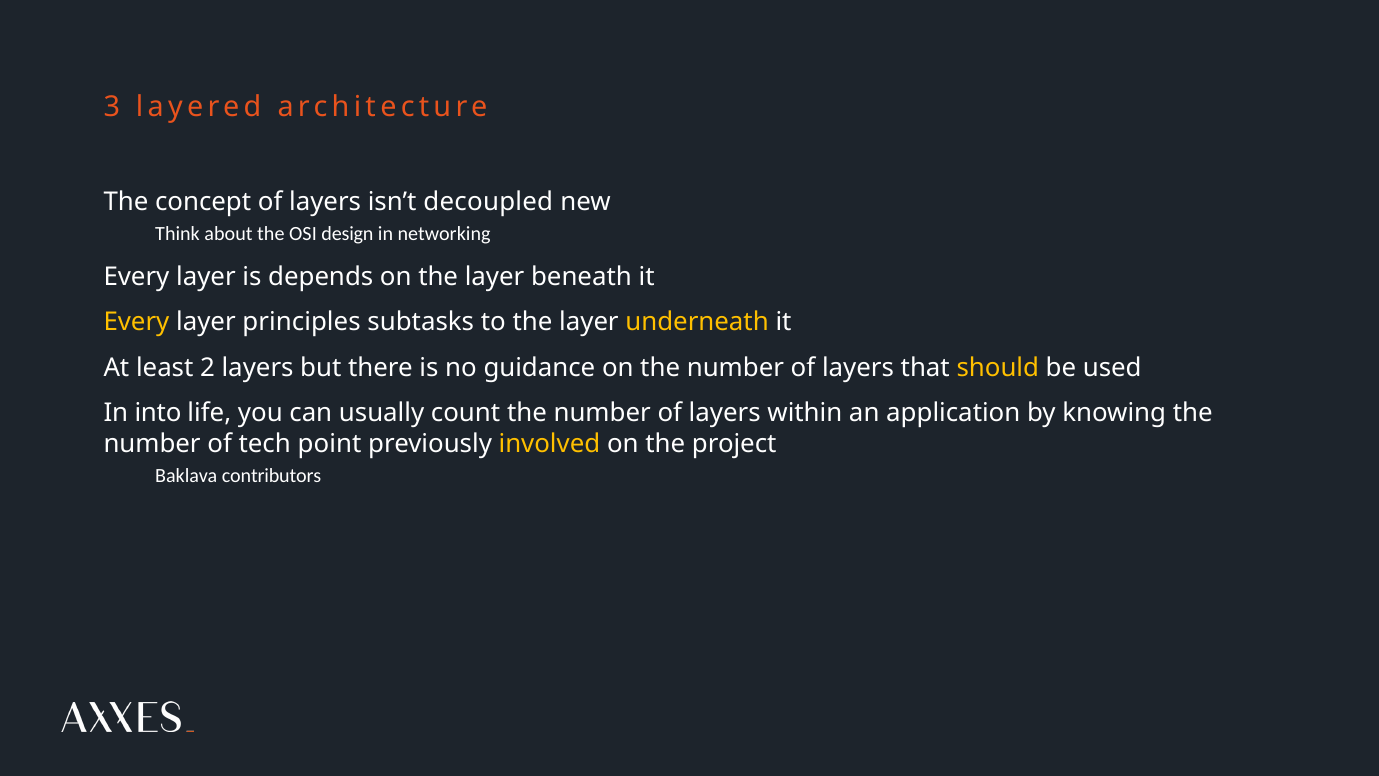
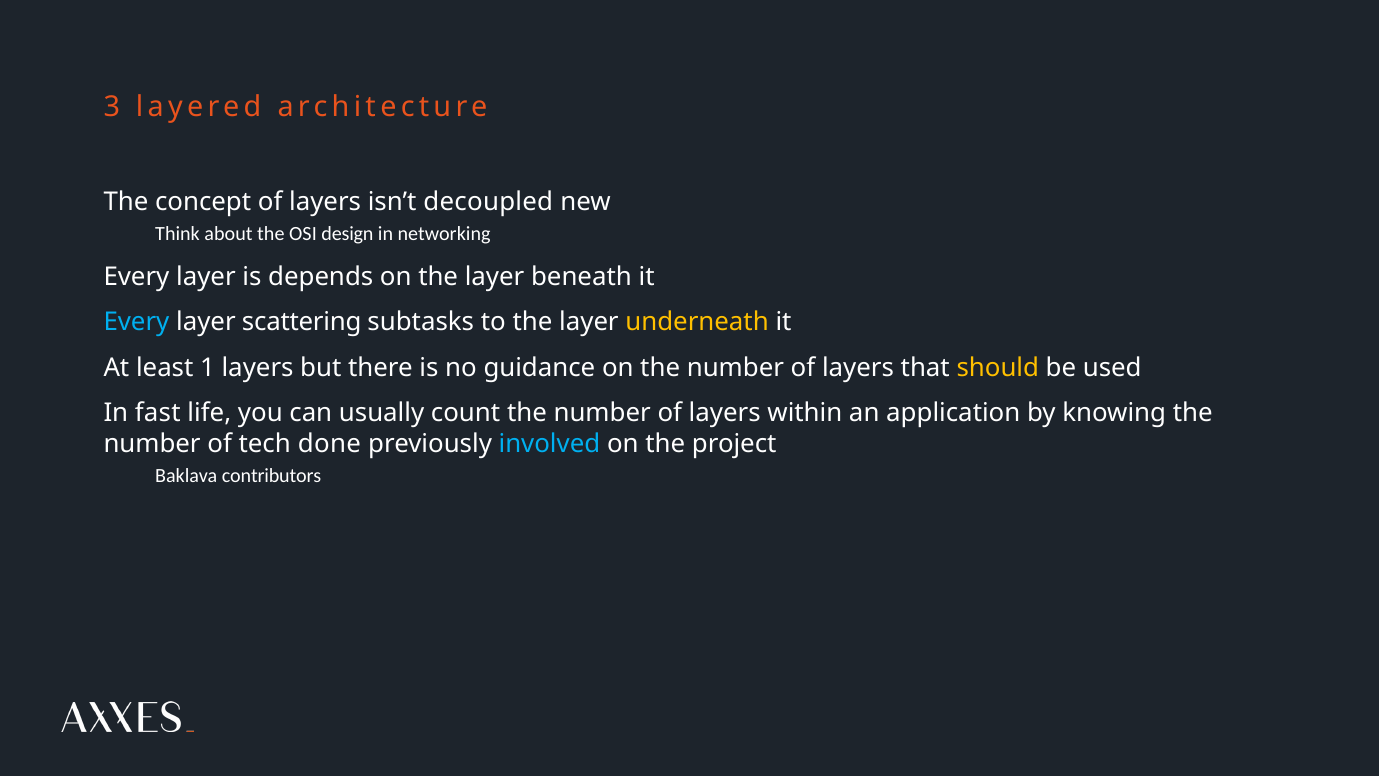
Every colour: yellow -> light blue (136, 322)
principles: principles -> scattering (302, 322)
2: 2 -> 1 (208, 367)
into: into -> fast (158, 413)
point: point -> done (329, 444)
involved colour: yellow -> light blue (549, 444)
